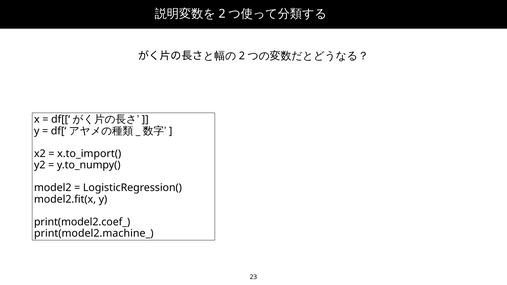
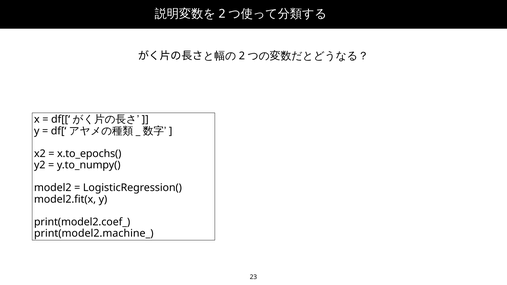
x.to_import(: x.to_import( -> x.to_epochs( (89, 154)
